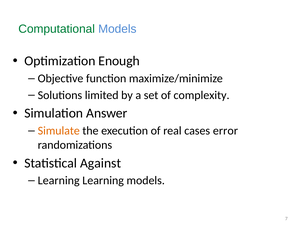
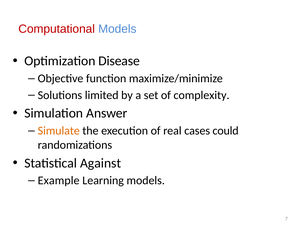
Computational colour: green -> red (57, 29)
Enough: Enough -> Disease (119, 61)
error: error -> could (226, 131)
Learning: Learning -> Example (59, 181)
